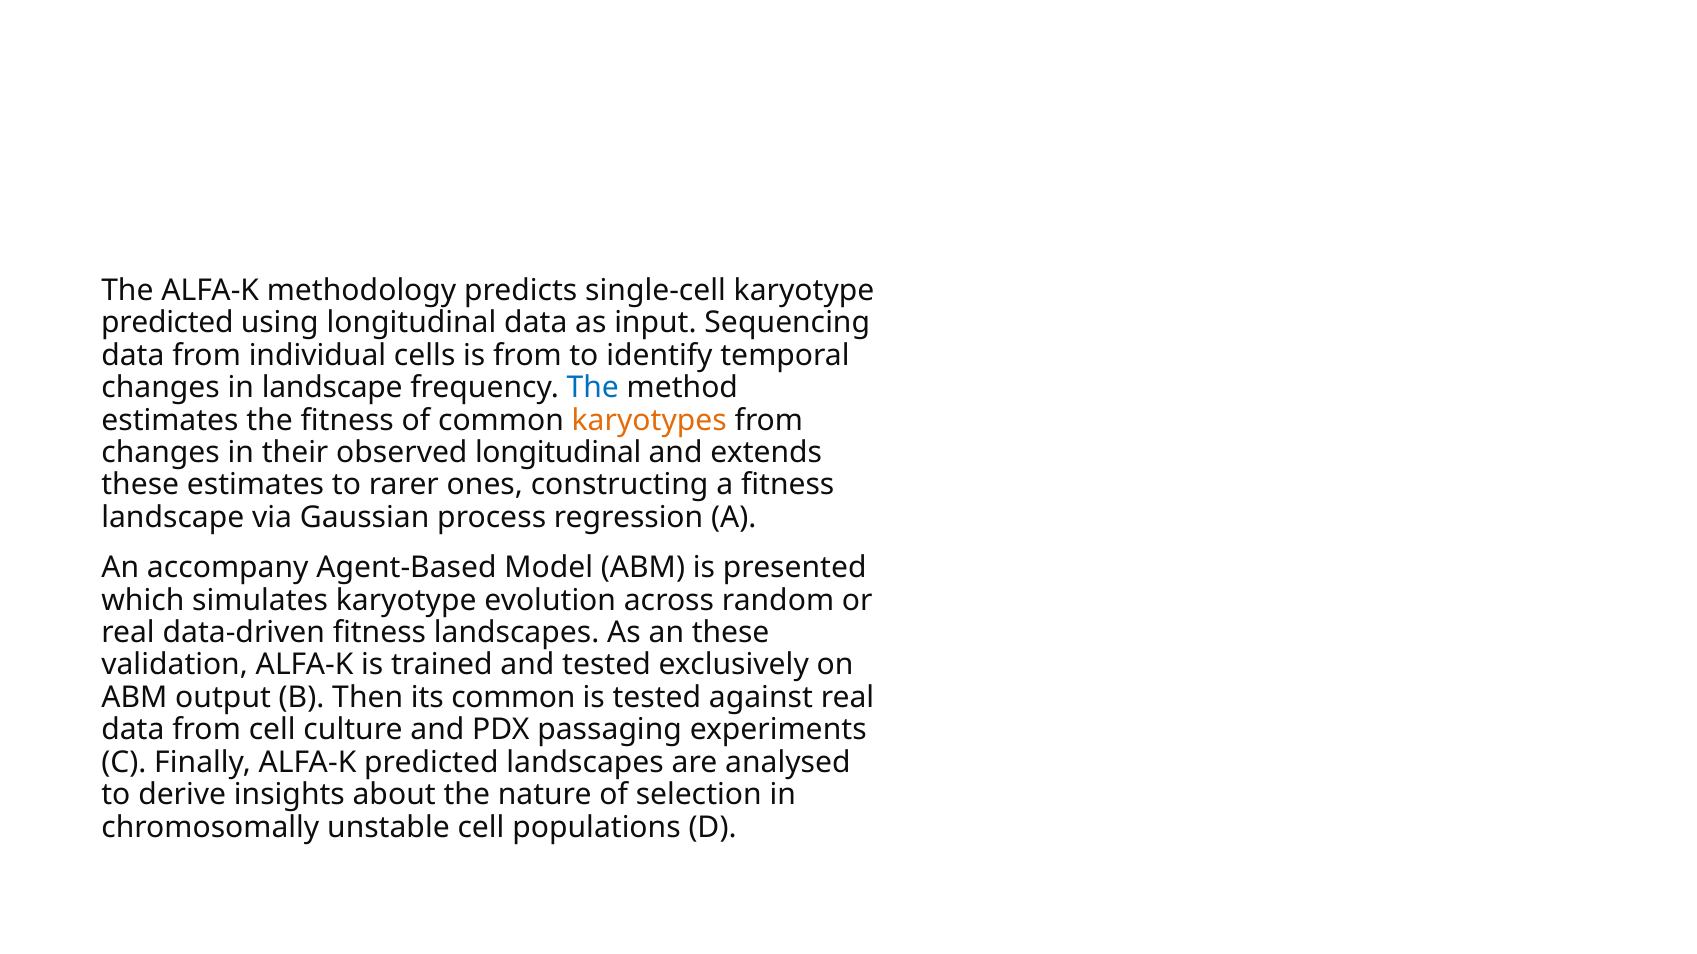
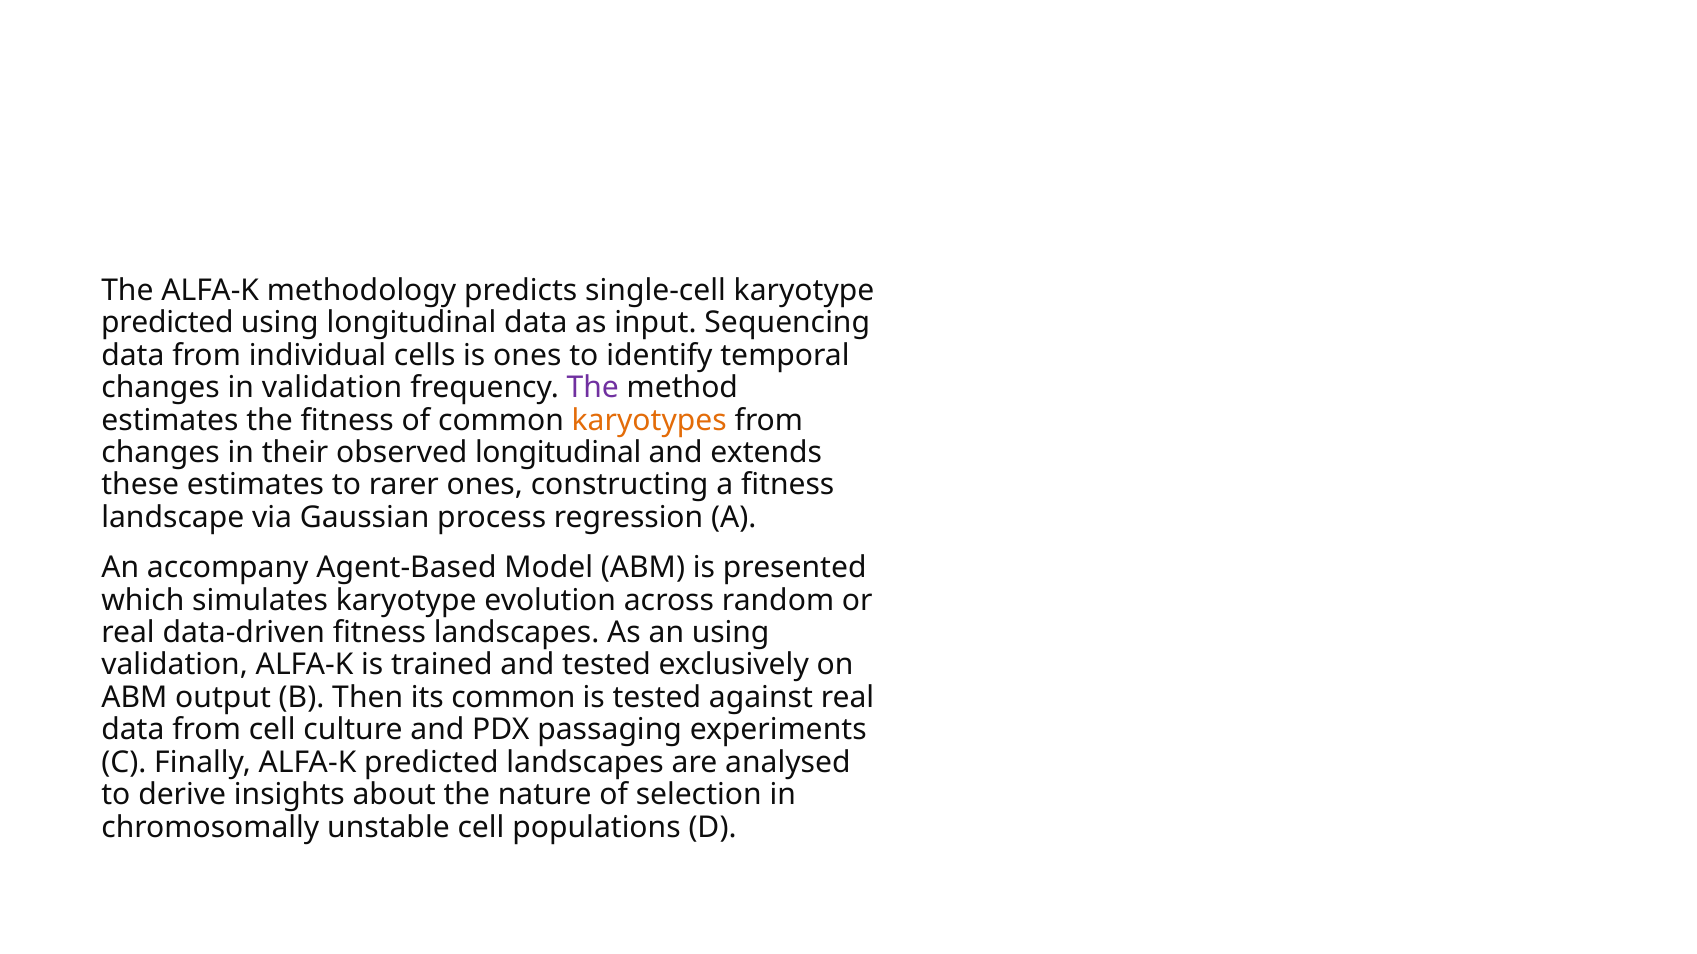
is from: from -> ones (527, 355)
in landscape: landscape -> validation (332, 388)
The colour: blue -> purple (593, 388)
an these: these -> using (731, 633)
